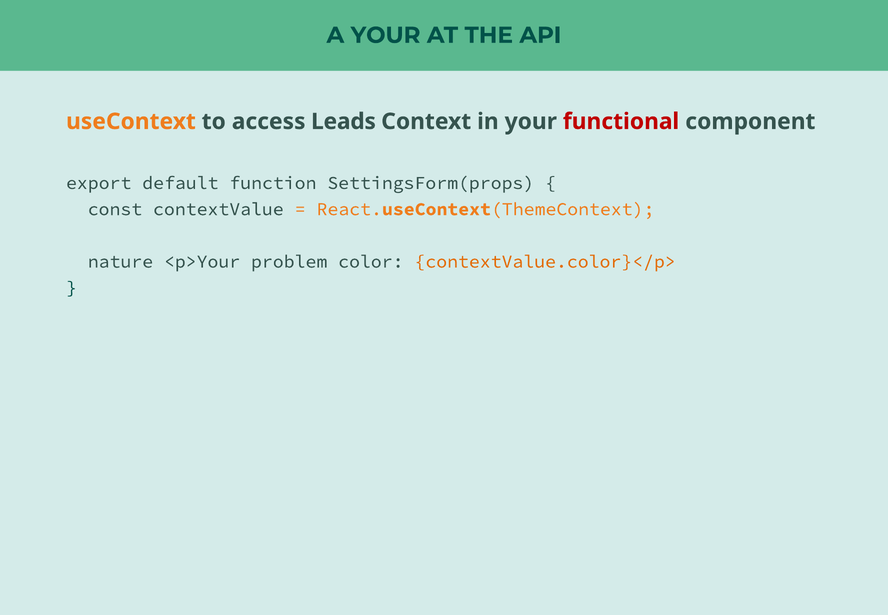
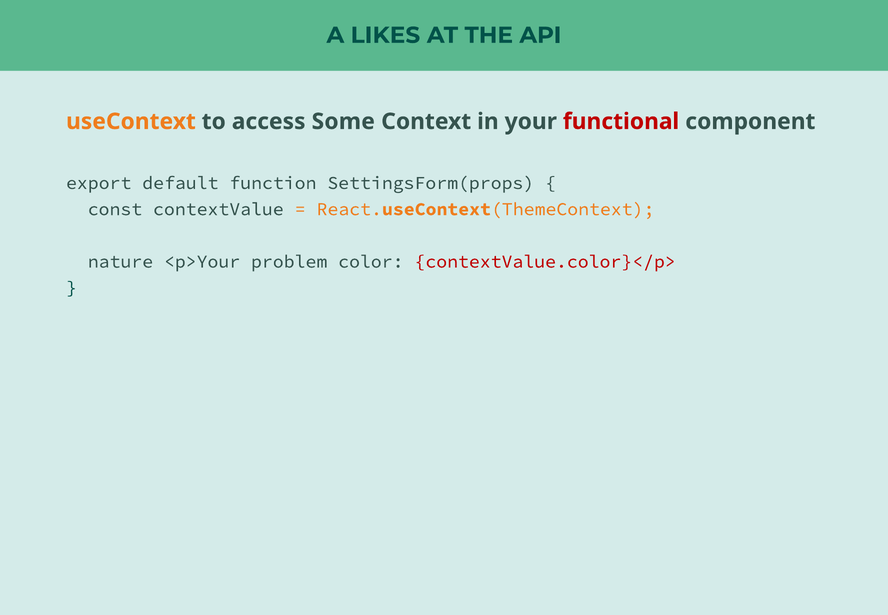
A YOUR: YOUR -> LIKES (385, 35)
Leads: Leads -> Some (343, 121)
contextValue.color}</p> colour: orange -> red (545, 261)
